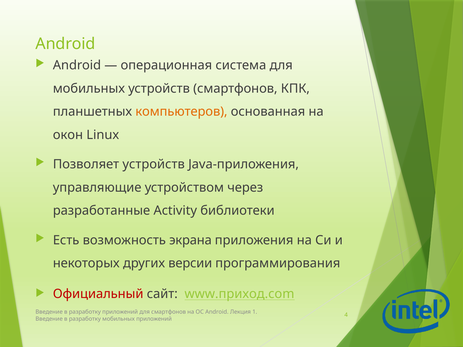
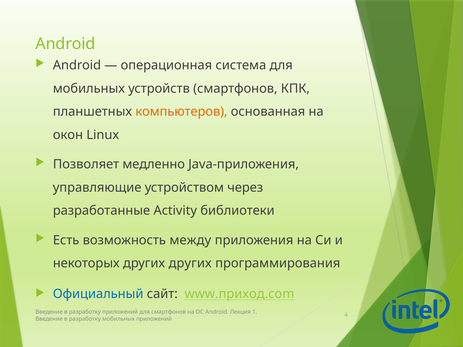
Позволяет устройств: устройств -> медленно (154, 164)
экрана: экрана -> между (190, 240)
других версии: версии -> других (190, 264)
Официальный colour: red -> blue (98, 294)
